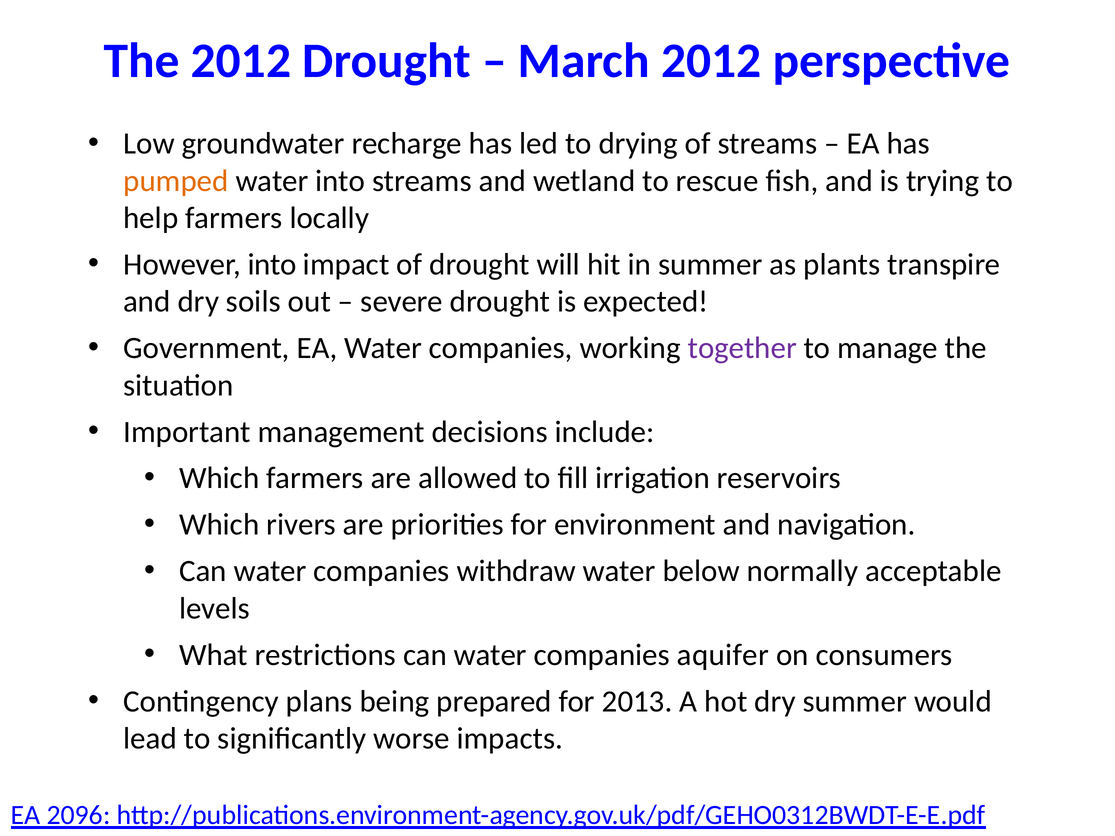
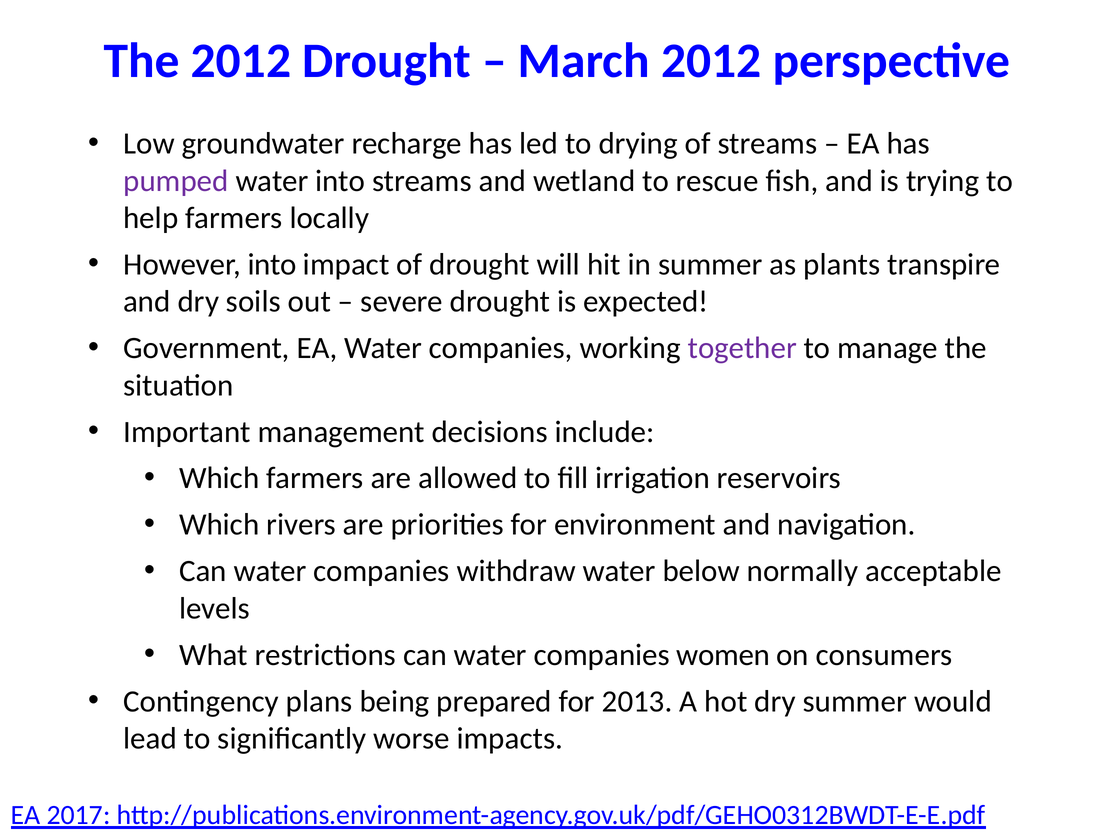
pumped colour: orange -> purple (176, 181)
aquifer: aquifer -> women (723, 655)
2096: 2096 -> 2017 (79, 815)
